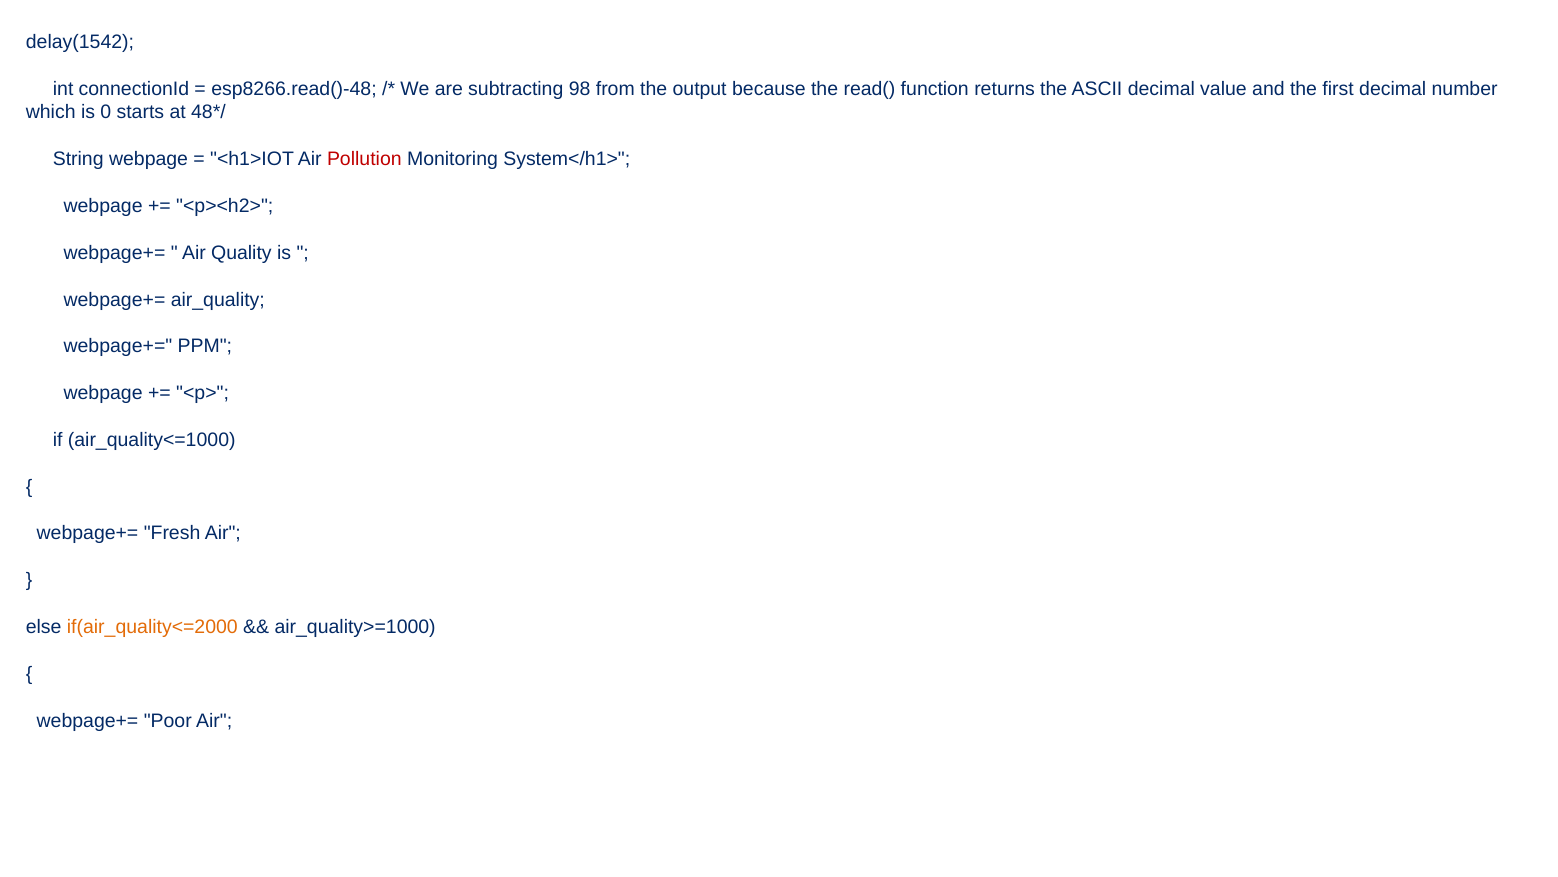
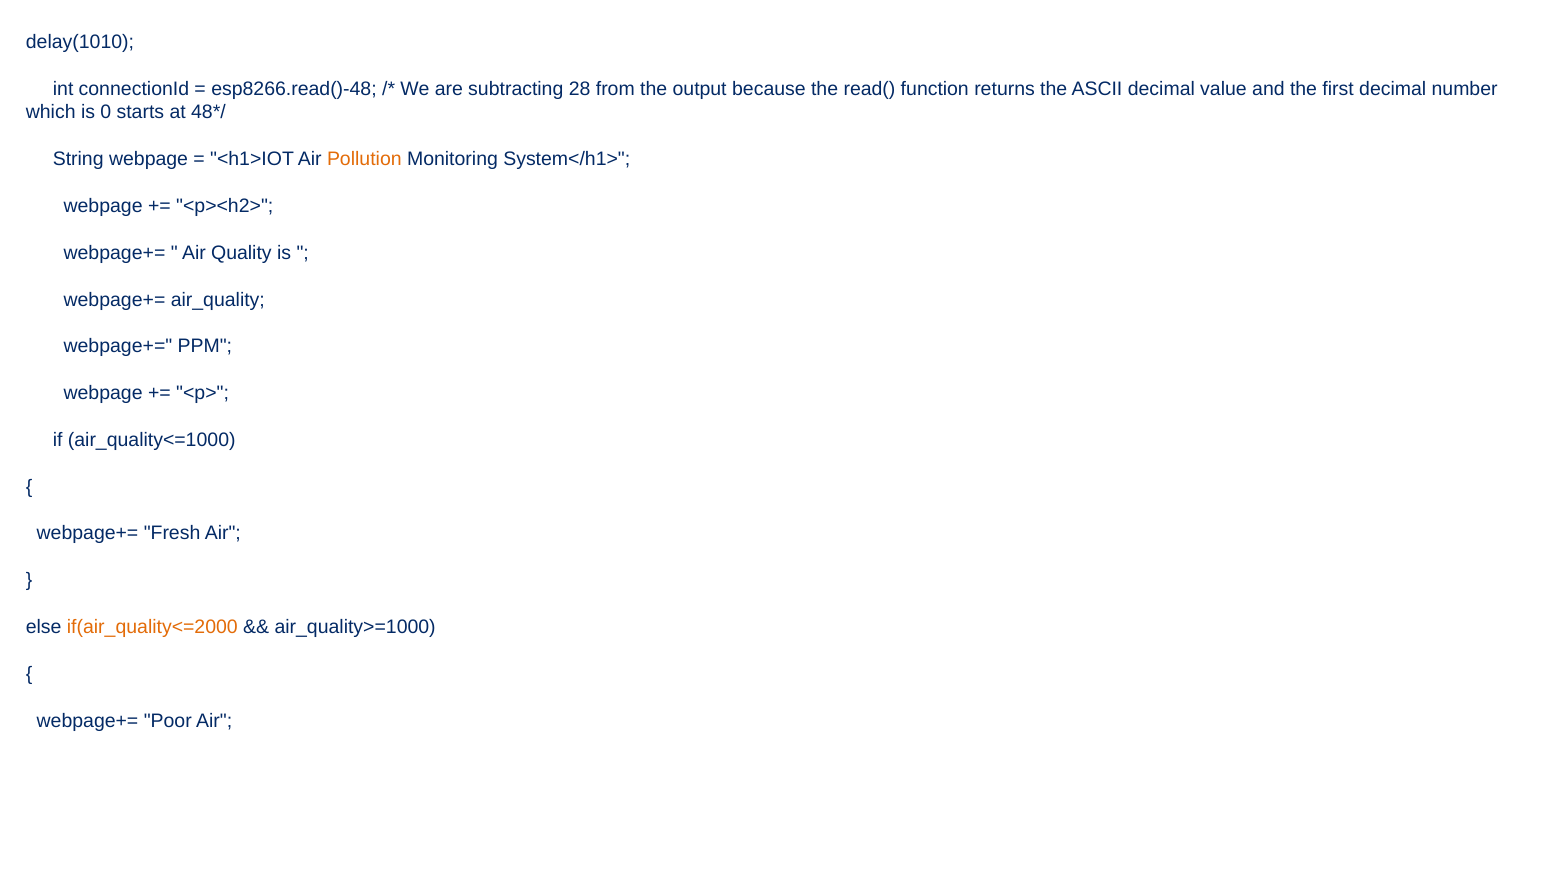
delay(1542: delay(1542 -> delay(1010 (80, 42)
98: 98 -> 28 (580, 89)
Pollution colour: red -> orange (364, 159)
